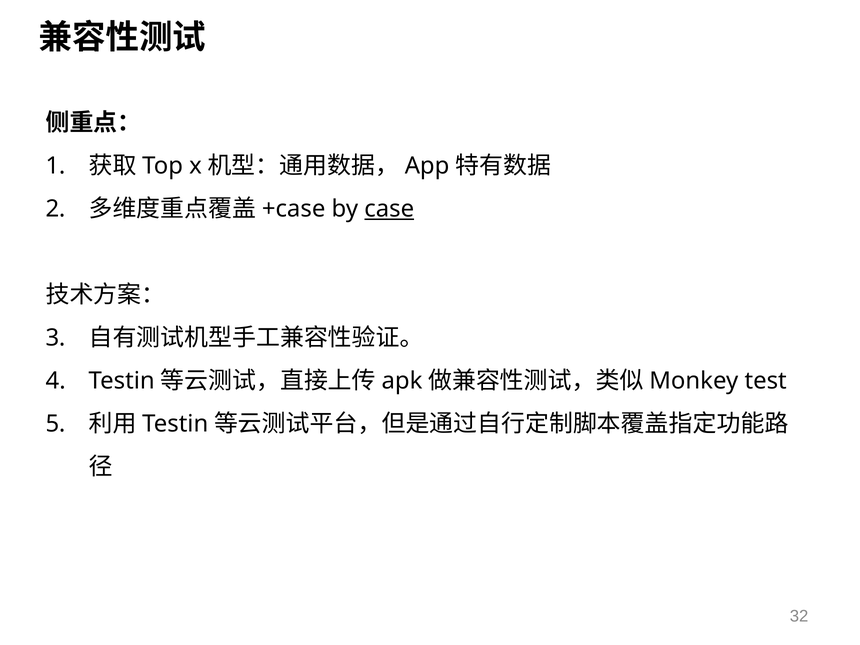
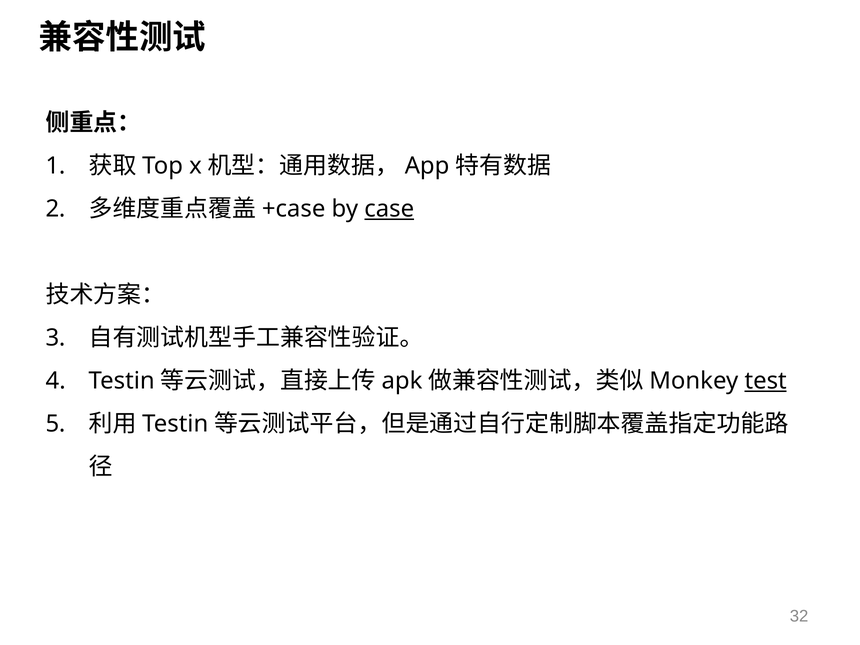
test underline: none -> present (766, 381)
